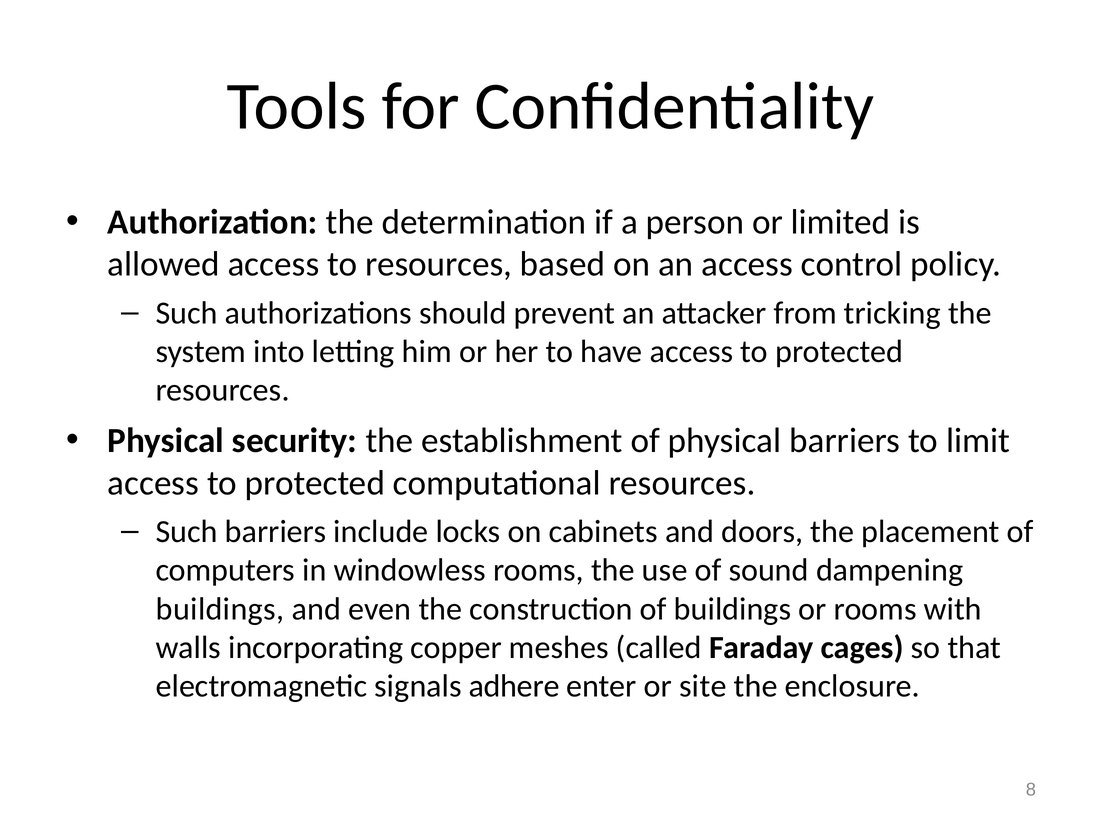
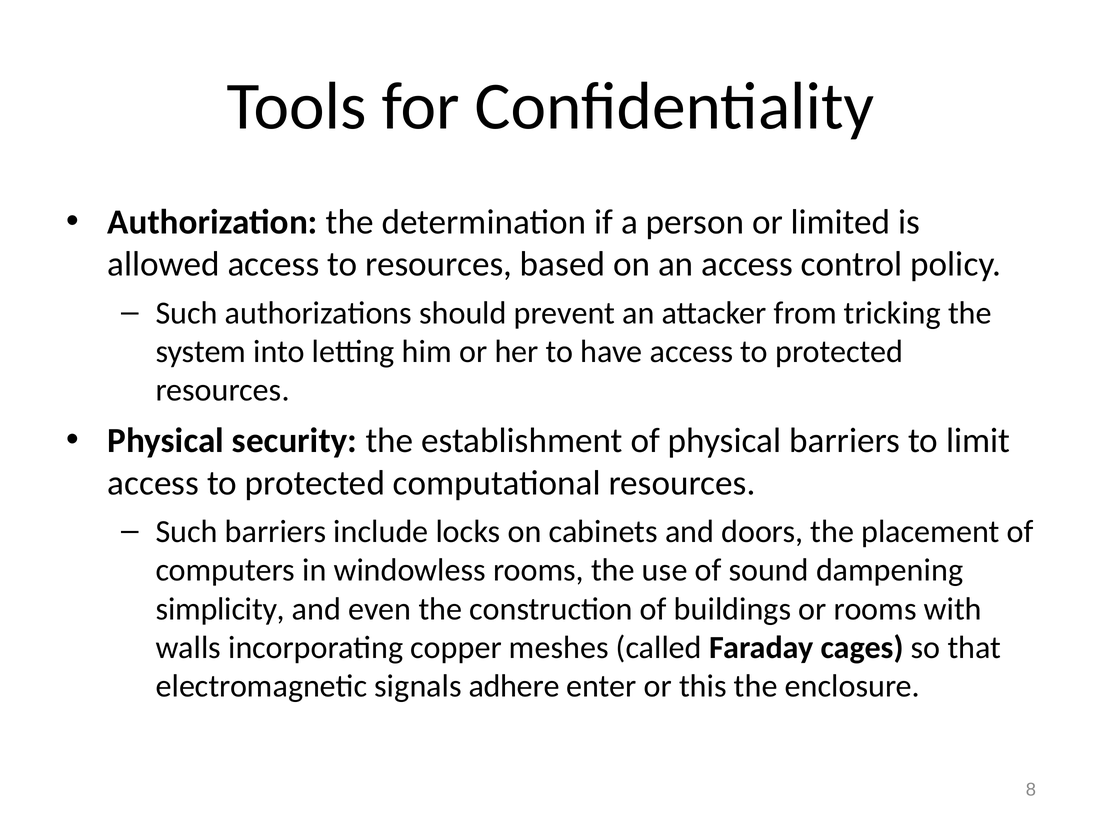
buildings: buildings -> simplicity (220, 609)
site: site -> this (703, 686)
